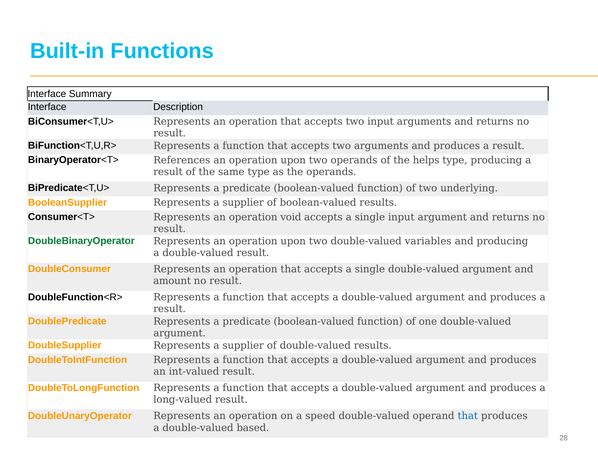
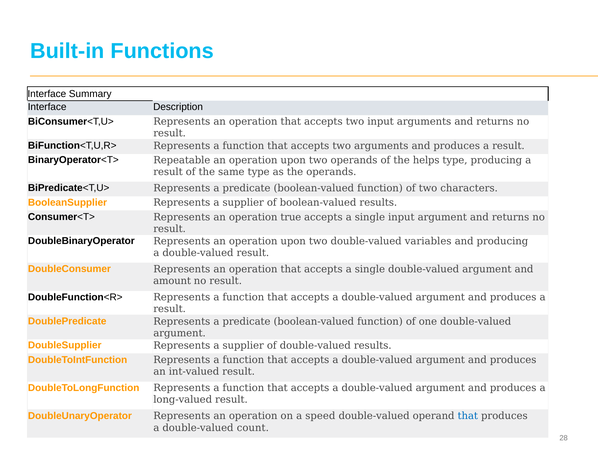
References: References -> Repeatable (182, 160)
underlying: underlying -> characters (469, 188)
void: void -> true (291, 217)
DoubleBinaryOperator colour: green -> black (81, 241)
based: based -> count (253, 427)
